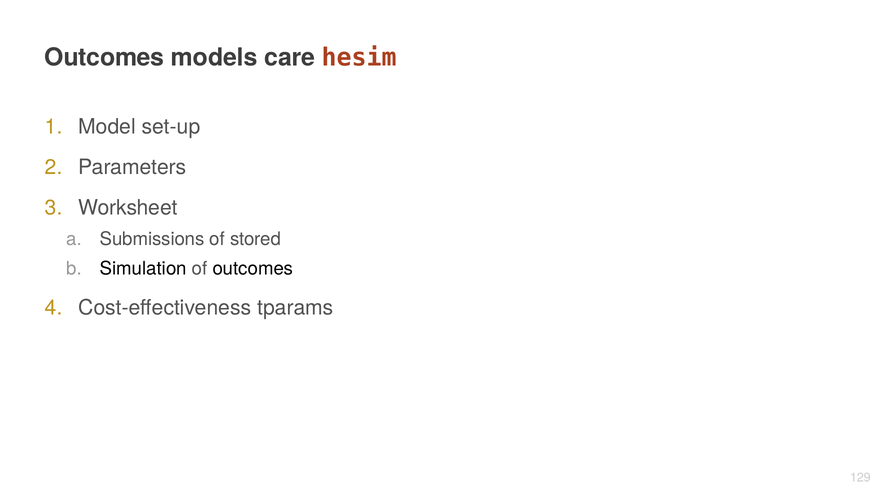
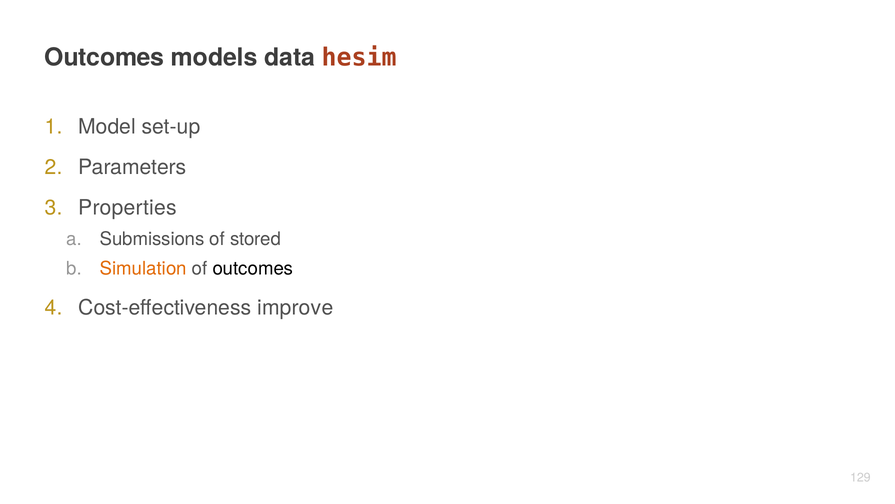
care: care -> data (290, 58)
Worksheet: Worksheet -> Properties (128, 207)
Simulation colour: black -> orange (143, 268)
tparams: tparams -> improve (295, 307)
